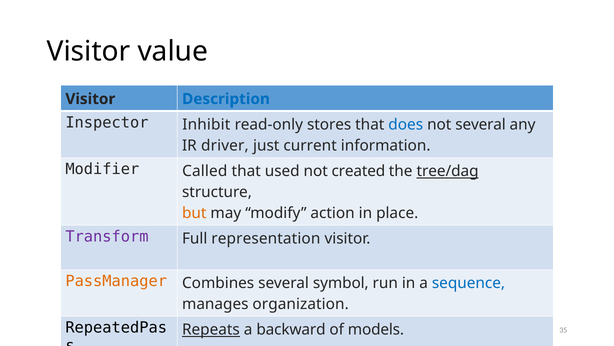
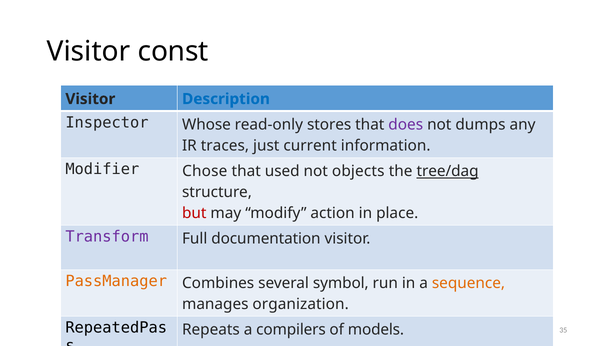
value: value -> const (173, 52)
Inhibit: Inhibit -> Whose (206, 124)
does colour: blue -> purple (406, 124)
not several: several -> dumps (480, 124)
driver: driver -> traces (225, 145)
Called: Called -> Chose (205, 171)
created: created -> objects (358, 171)
but colour: orange -> red (194, 213)
representation: representation -> documentation (266, 238)
sequence colour: blue -> orange (468, 283)
Repeats underline: present -> none (211, 329)
backward: backward -> compilers (291, 329)
